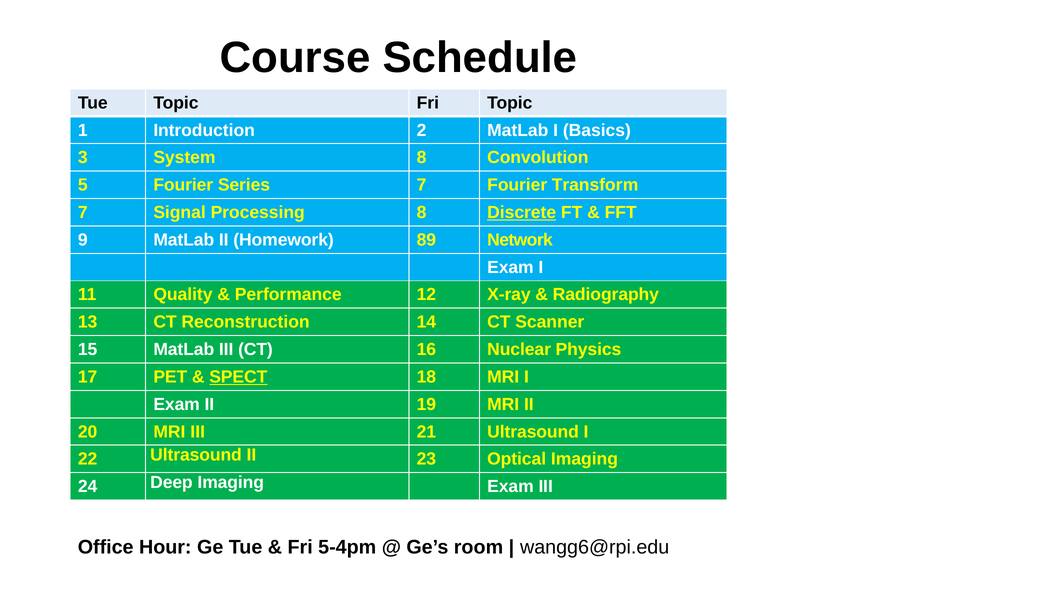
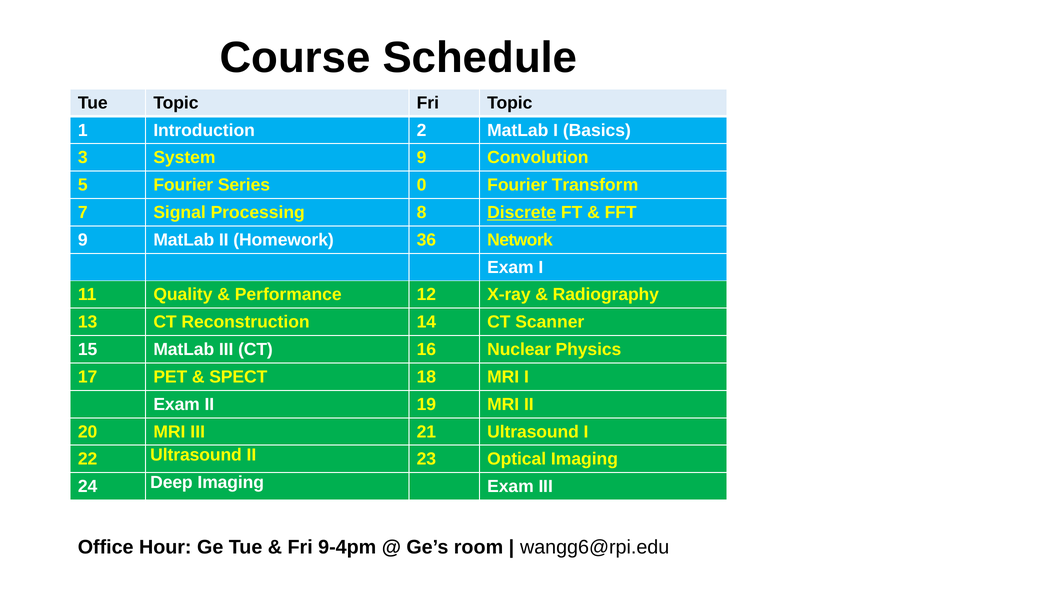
System 8: 8 -> 9 (422, 158)
Series 7: 7 -> 0 (422, 185)
89: 89 -> 36 (426, 240)
SPECT underline: present -> none (238, 377)
5-4pm: 5-4pm -> 9-4pm (347, 547)
